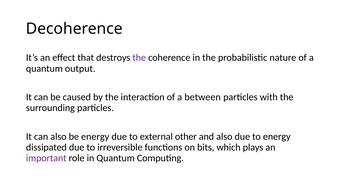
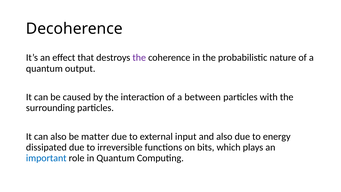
be energy: energy -> matter (95, 136)
other: other -> input (186, 136)
important colour: purple -> blue (46, 158)
